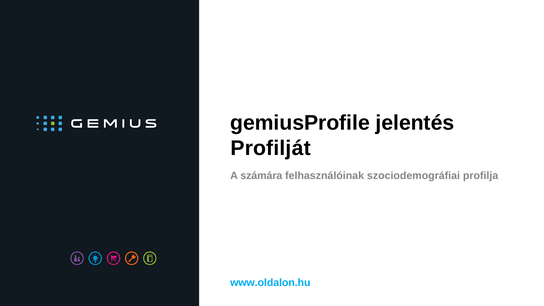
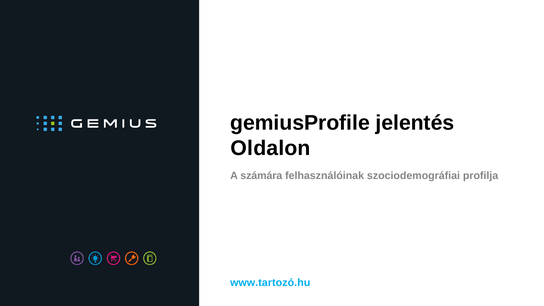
Profilját: Profilját -> Oldalon (271, 148)
www.oldalon.hu: www.oldalon.hu -> www.tartozó.hu (270, 283)
